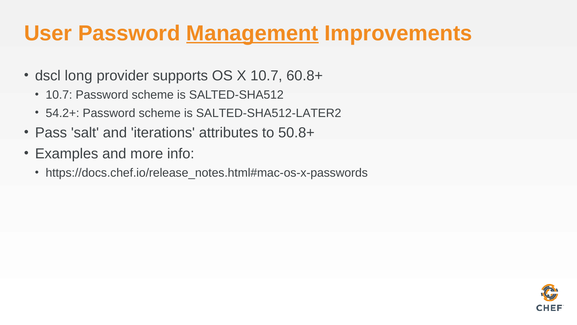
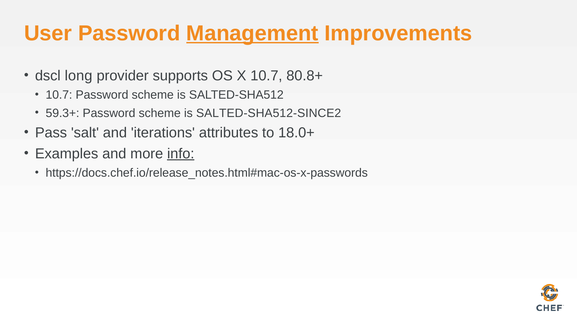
60.8+: 60.8+ -> 80.8+ (305, 76)
54.2+: 54.2+ -> 59.3+ (62, 113)
SALTED-SHA512-LATER2: SALTED-SHA512-LATER2 -> SALTED-SHA512-SINCE2 (269, 113)
50.8+: 50.8+ -> 18.0+ (296, 133)
info underline: none -> present (181, 153)
